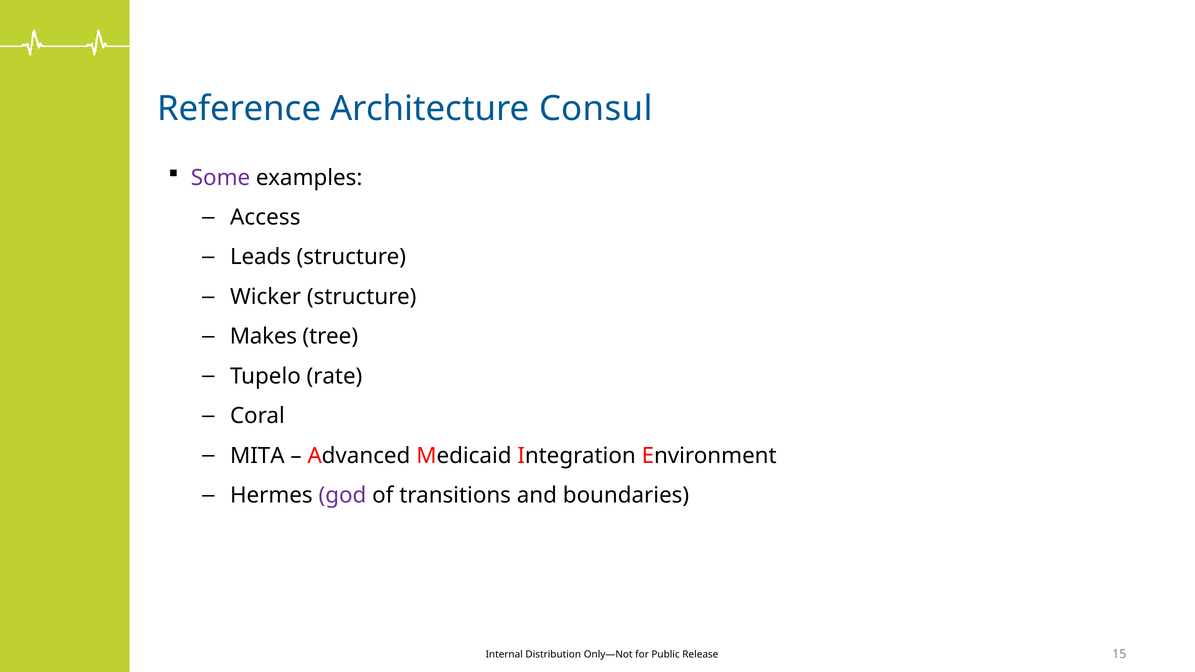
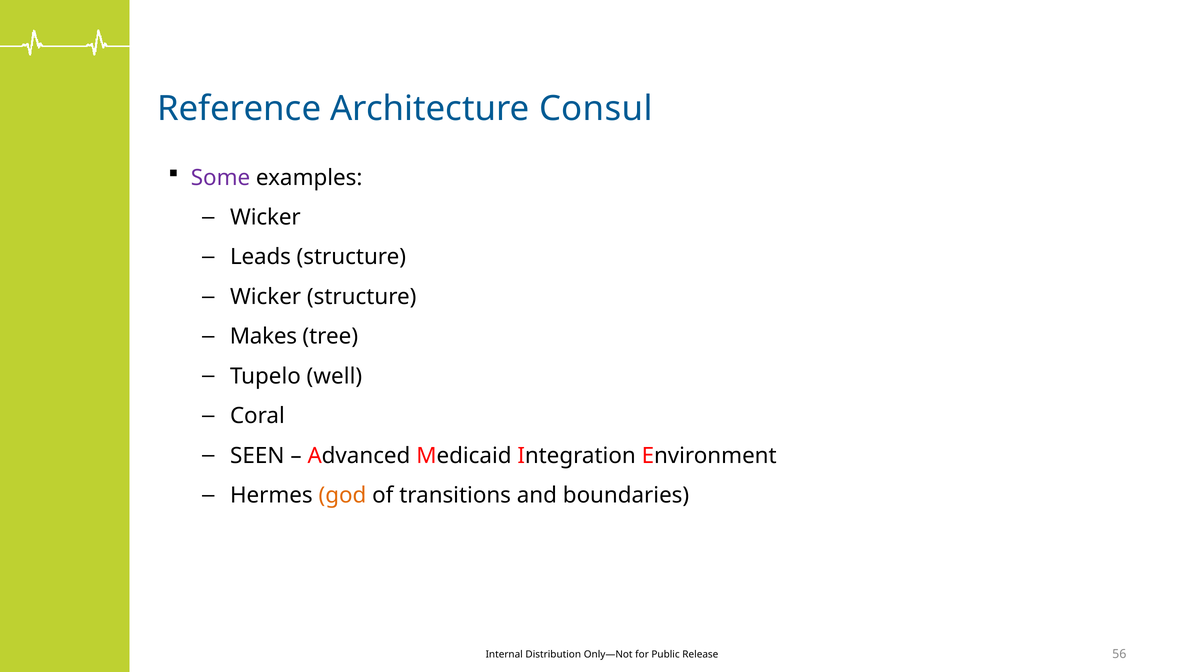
Access: Access -> Wicker (265, 217)
rate: rate -> well (334, 376)
MITA: MITA -> SEEN (257, 456)
god colour: purple -> orange (342, 496)
15: 15 -> 56 (1119, 654)
